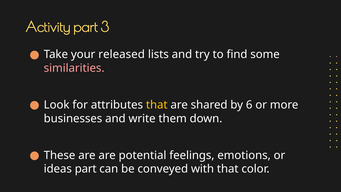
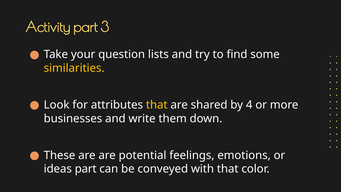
released: released -> question (122, 54)
similarities colour: pink -> yellow (74, 68)
6: 6 -> 4 (249, 105)
